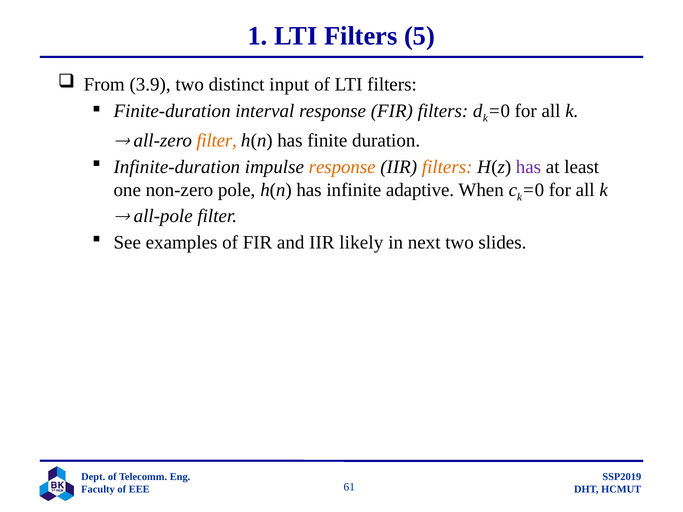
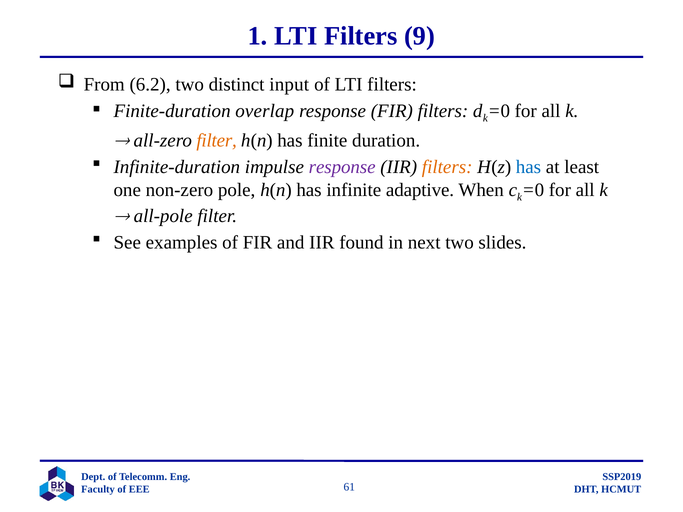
5: 5 -> 9 (420, 36)
3.9: 3.9 -> 6.2 (150, 84)
interval: interval -> overlap (265, 111)
response colour: orange -> purple (342, 167)
has colour: purple -> blue (528, 167)
likely: likely -> found (361, 242)
